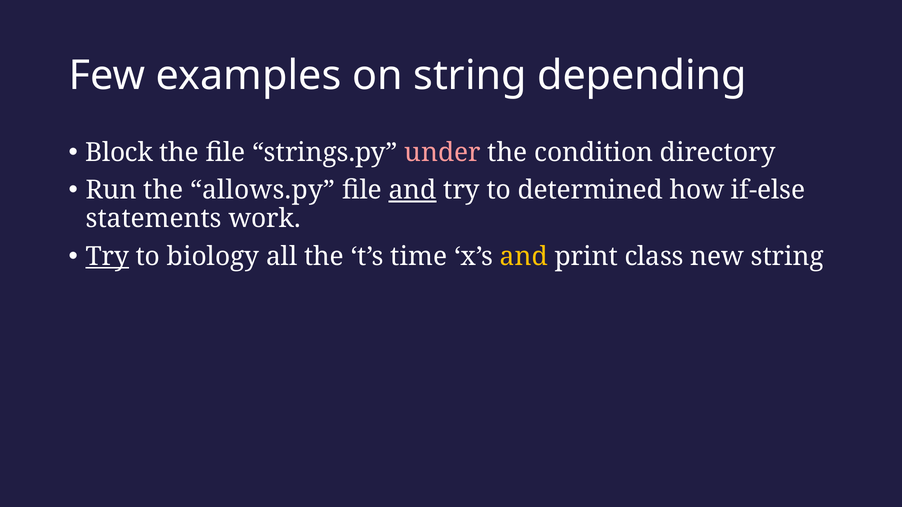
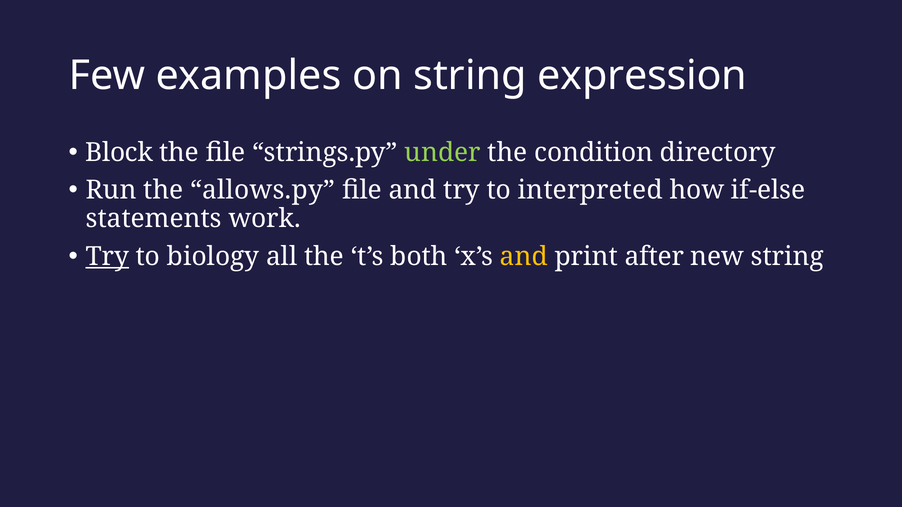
depending: depending -> expression (642, 76)
under colour: pink -> light green (443, 153)
and underline: present -> none (413, 190)
determined: determined -> interpreted (590, 190)
time: time -> both (419, 257)
class: class -> after (654, 257)
